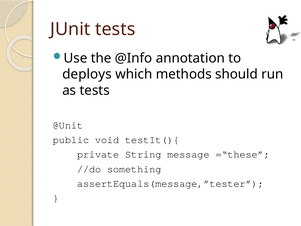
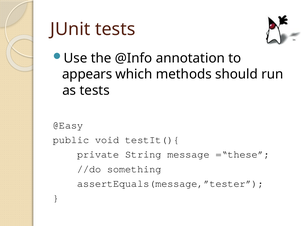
deploys: deploys -> appears (87, 74)
@Unit: @Unit -> @Easy (68, 125)
